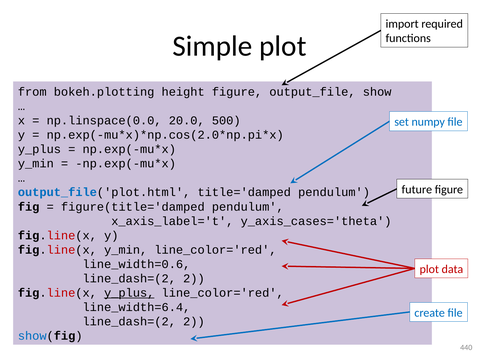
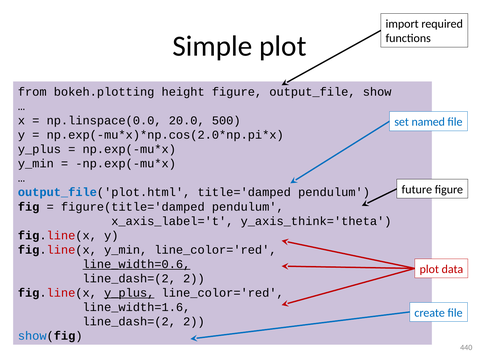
numpy: numpy -> named (428, 122)
y_axis_cases='theta: y_axis_cases='theta -> y_axis_think='theta (316, 221)
line_width=0.6 underline: none -> present (136, 264)
line_width=6.4: line_width=6.4 -> line_width=1.6 (136, 307)
